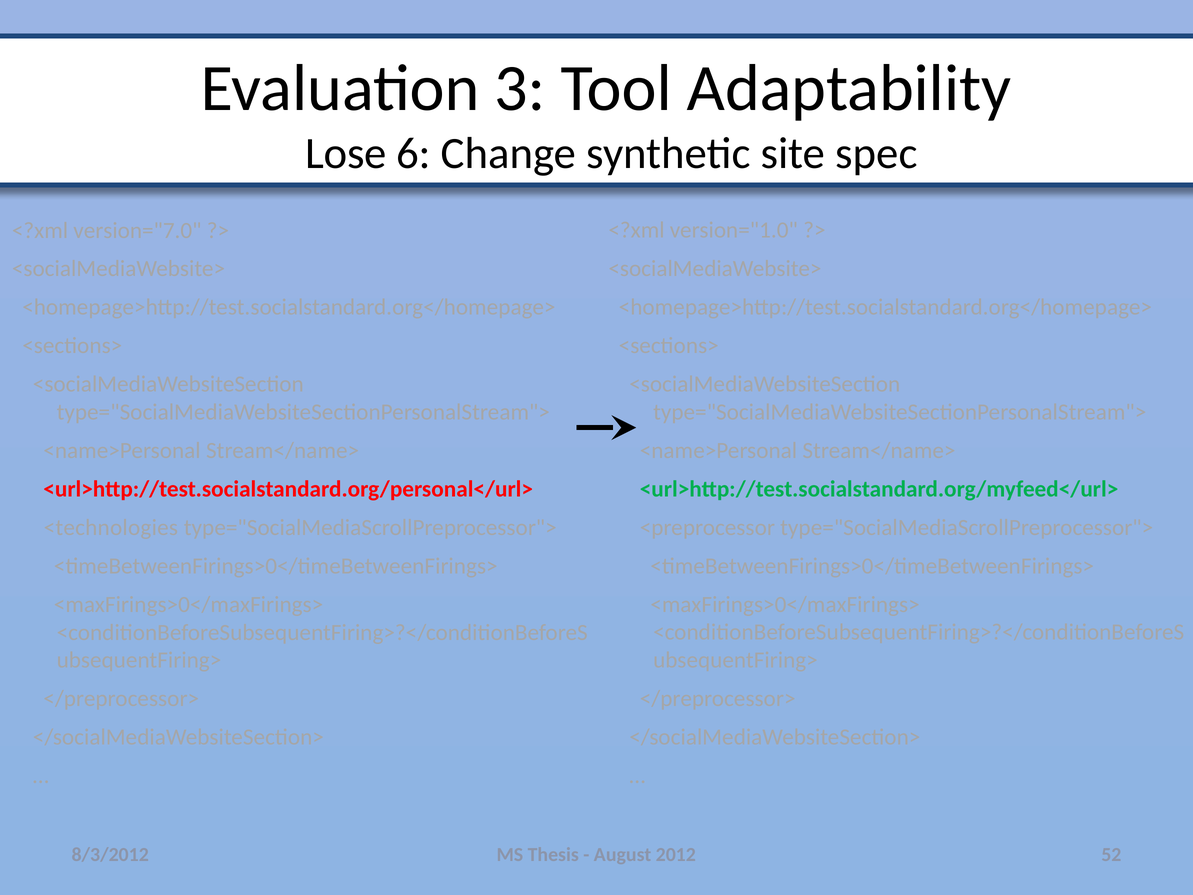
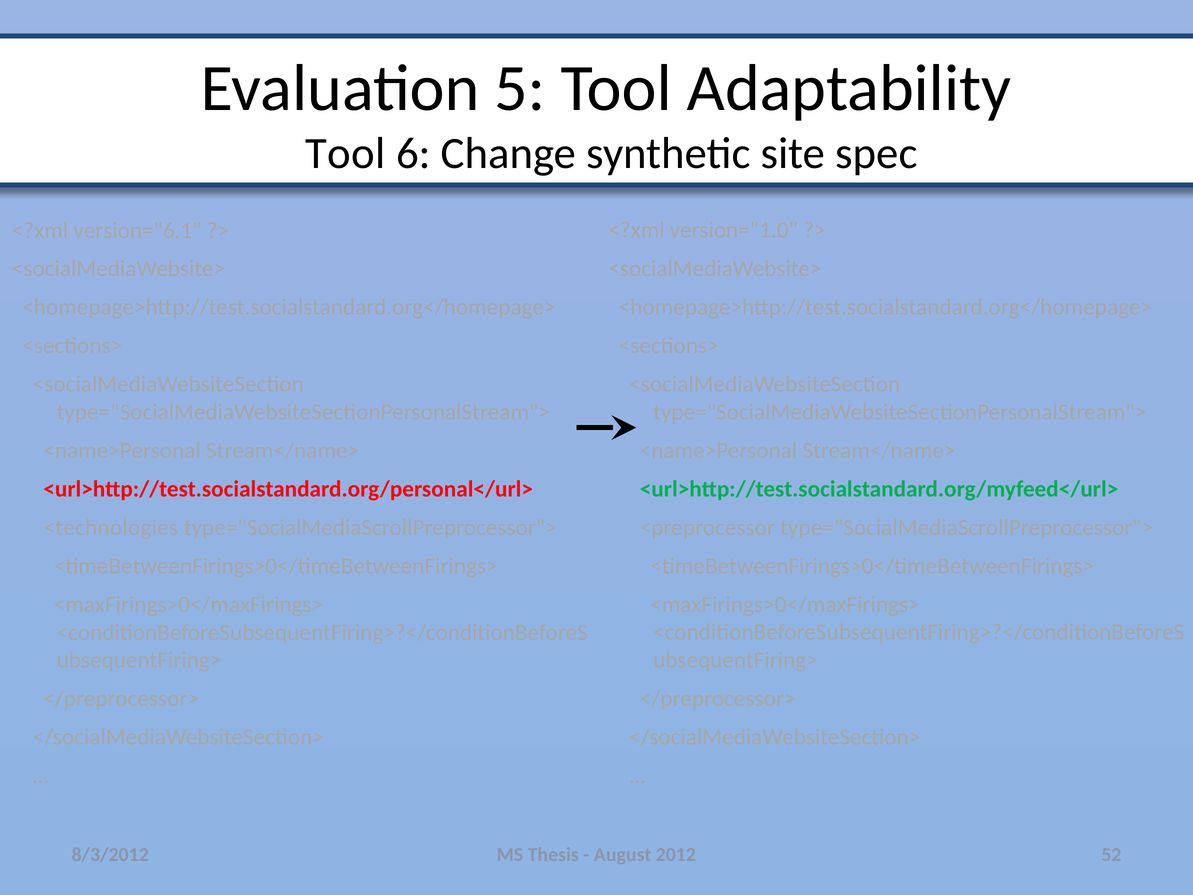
3: 3 -> 5 (520, 88)
Lose: Lose -> Tool (346, 153)
version="7.0: version="7.0 -> version="6.1 (137, 230)
